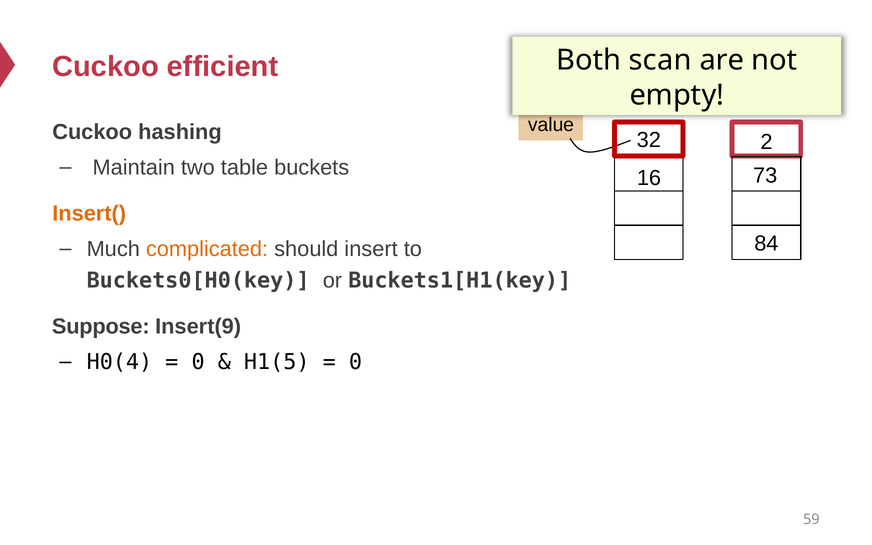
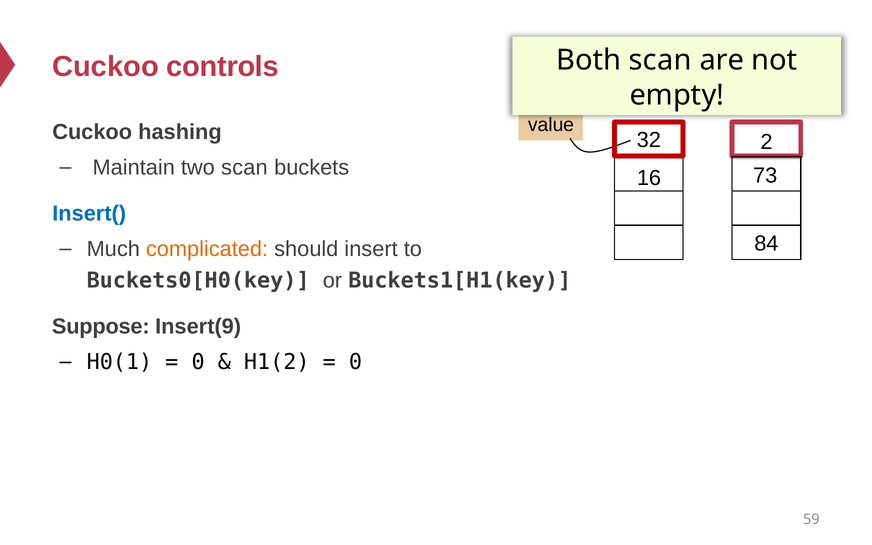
efficient: efficient -> controls (223, 67)
two table: table -> scan (244, 168)
Insert( colour: orange -> blue (89, 214)
H0(4: H0(4 -> H0(1 (119, 362)
H1(5: H1(5 -> H1(2 (277, 362)
